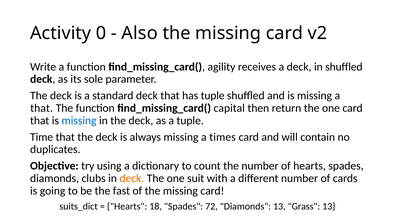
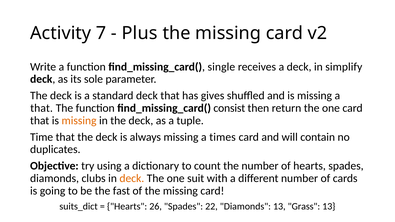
0: 0 -> 7 (101, 33)
Also: Also -> Plus (140, 33)
agility: agility -> single (221, 67)
in shuffled: shuffled -> simplify (344, 67)
has tuple: tuple -> gives (213, 96)
capital: capital -> consist (229, 108)
missing colour: blue -> orange (79, 121)
18: 18 -> 26 (156, 207)
72: 72 -> 22 (211, 207)
